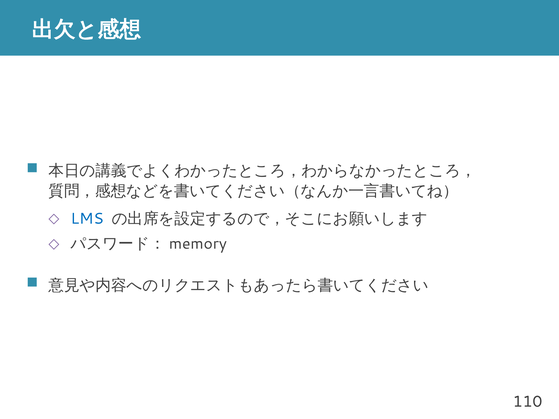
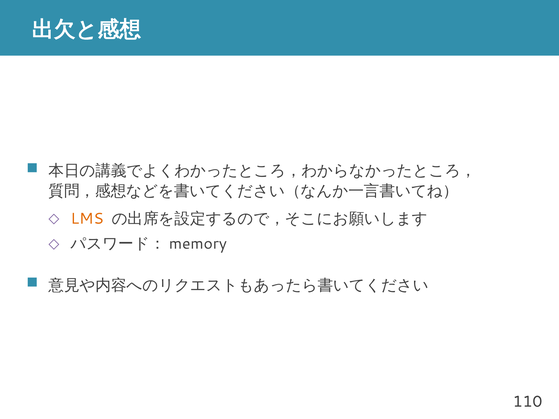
LMS colour: blue -> orange (87, 219)
